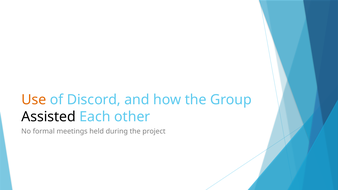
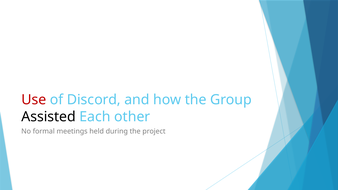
Use colour: orange -> red (34, 100)
